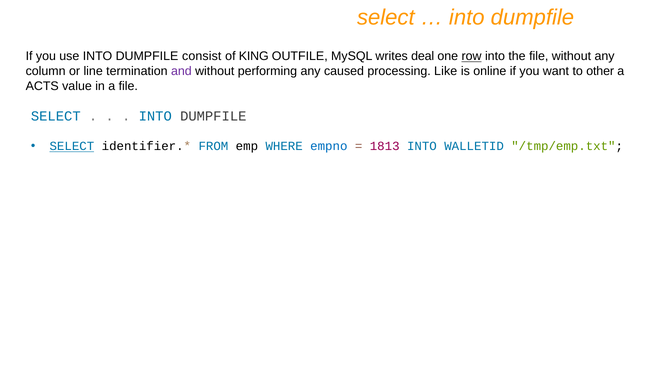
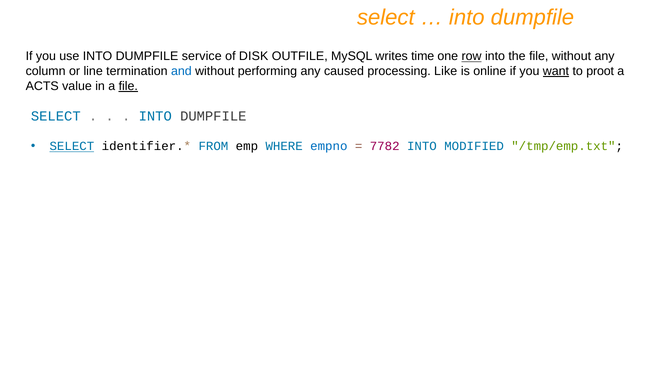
consist: consist -> service (202, 56)
KING: KING -> DISK (254, 56)
deal: deal -> time (423, 56)
and colour: purple -> blue (181, 71)
want underline: none -> present (556, 71)
other: other -> proot (600, 71)
file underline: none -> present (128, 86)
1813: 1813 -> 7782 (385, 146)
WALLETID: WALLETID -> MODIFIED (474, 146)
